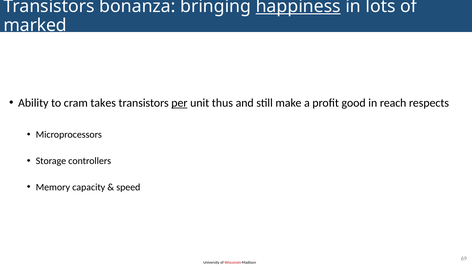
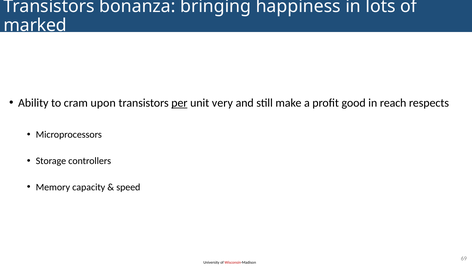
happiness underline: present -> none (298, 6)
takes: takes -> upon (103, 103)
thus: thus -> very (222, 103)
